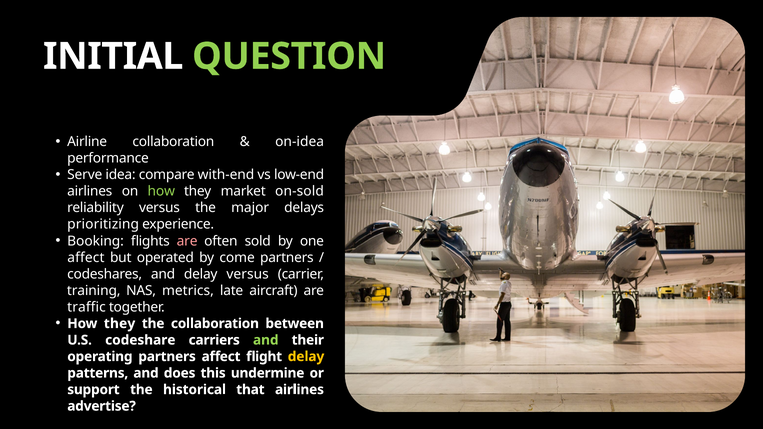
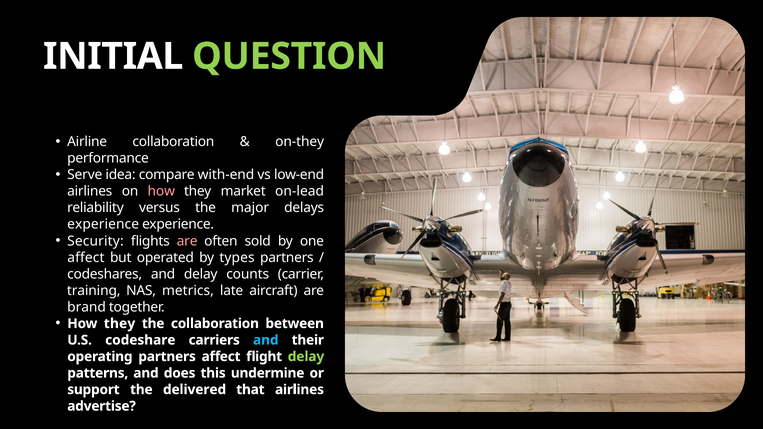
on‑idea: on‑idea -> on‑they (300, 142)
how colour: light green -> pink (161, 192)
on‑sold: on‑sold -> on‑lead (300, 192)
prioritizing: prioritizing -> experience (103, 225)
Booking: Booking -> Security (95, 241)
come: come -> types (237, 258)
delay versus: versus -> counts (248, 274)
traffic: traffic -> brand (87, 307)
and colour: light green -> light blue (266, 340)
delay colour: yellow -> light green (306, 357)
historical: historical -> delivered (195, 390)
